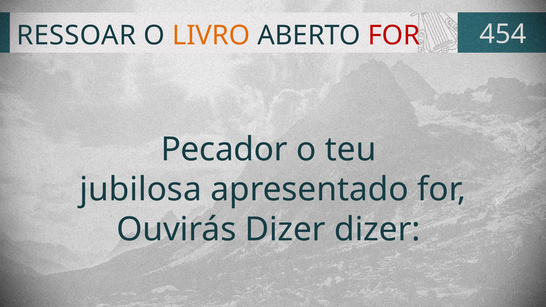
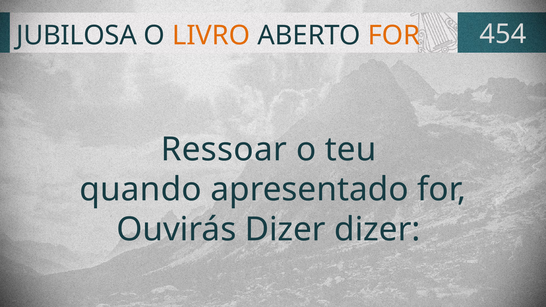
RESSOAR: RESSOAR -> JUBILOSA (77, 35)
FOR colour: red -> orange (394, 35)
Pecador: Pecador -> Ressoar (224, 150)
jubilosa: jubilosa -> quando (141, 190)
